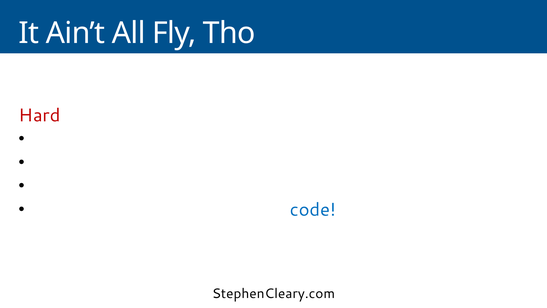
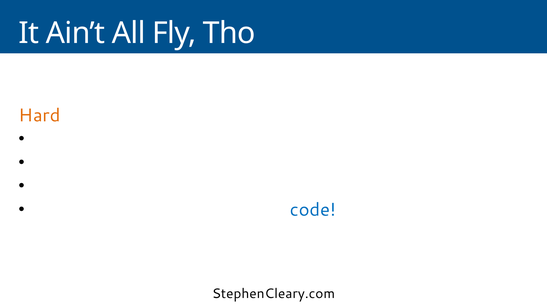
Hard colour: red -> orange (40, 115)
